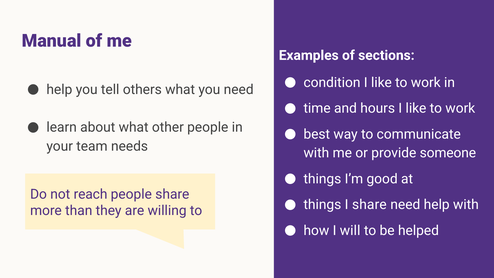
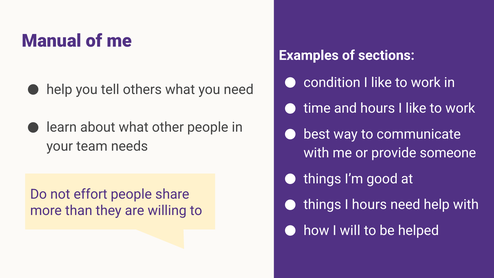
reach: reach -> effort (90, 194)
I share: share -> hours (369, 205)
